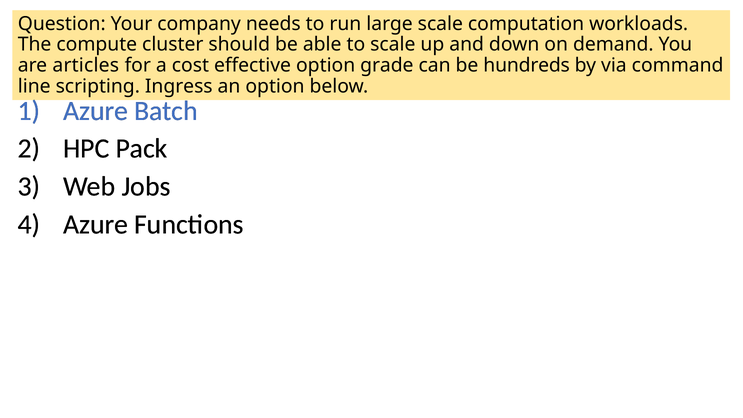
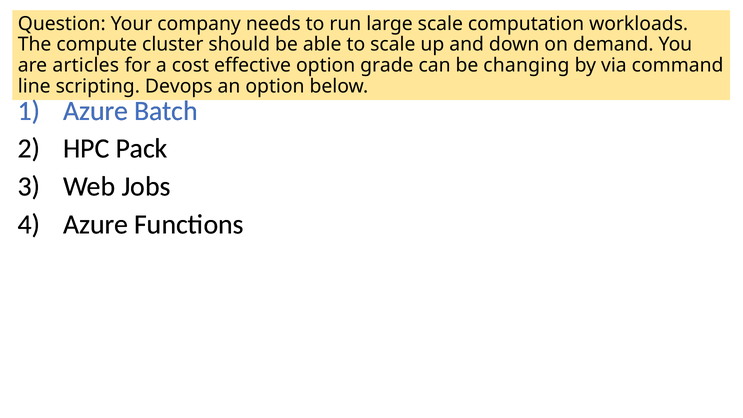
hundreds: hundreds -> changing (526, 65)
Ingress: Ingress -> Devops (179, 86)
